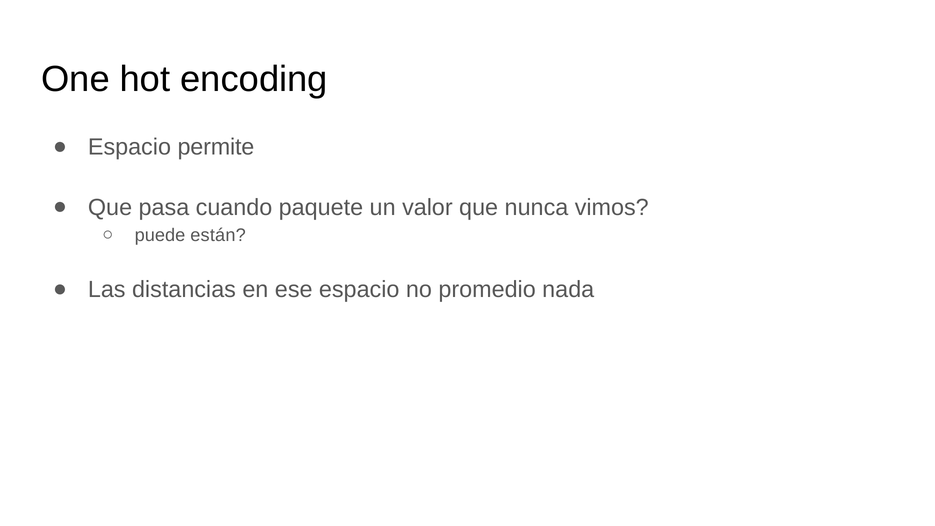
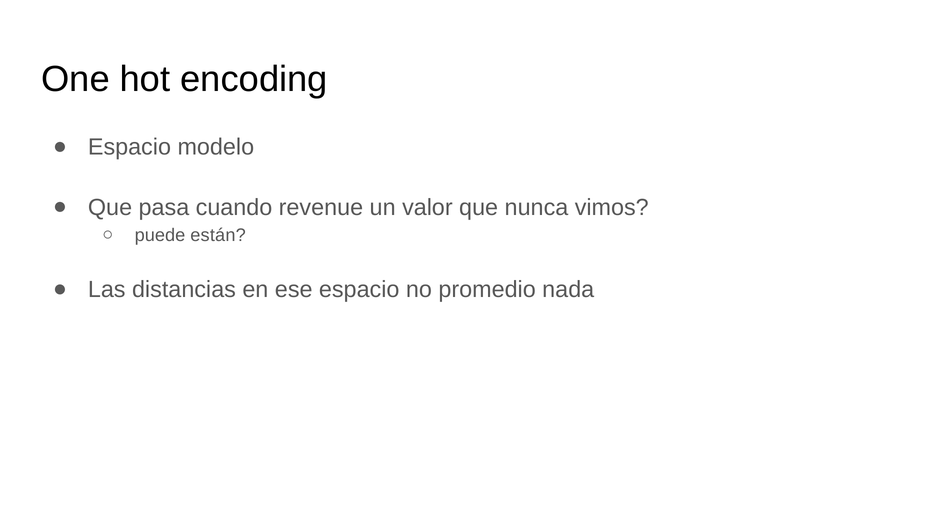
permite: permite -> modelo (216, 147)
paquete: paquete -> revenue (321, 207)
